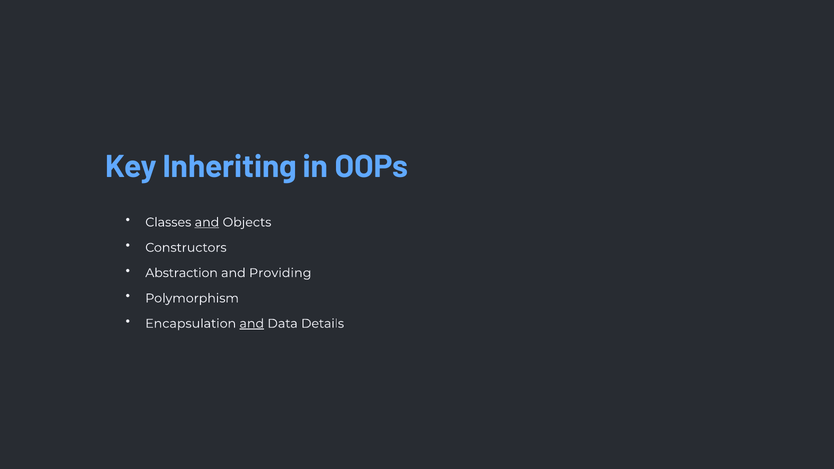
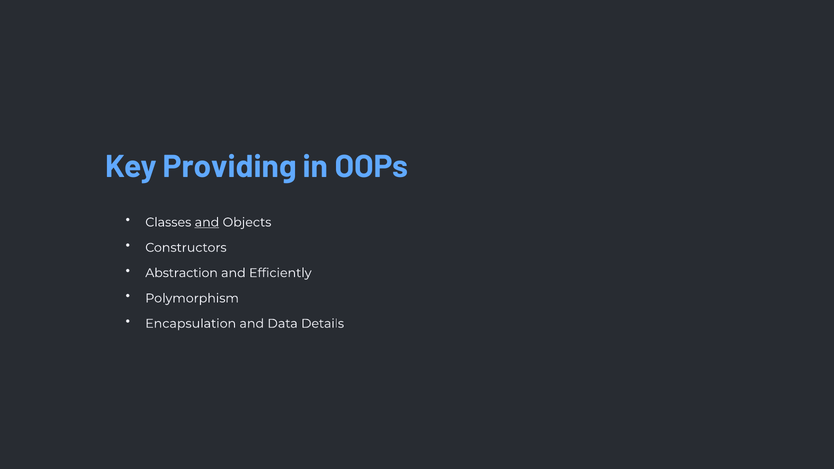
Inheriting: Inheriting -> Providing (230, 167)
Providing: Providing -> Efficiently (280, 273)
and underline: present -> none (252, 324)
